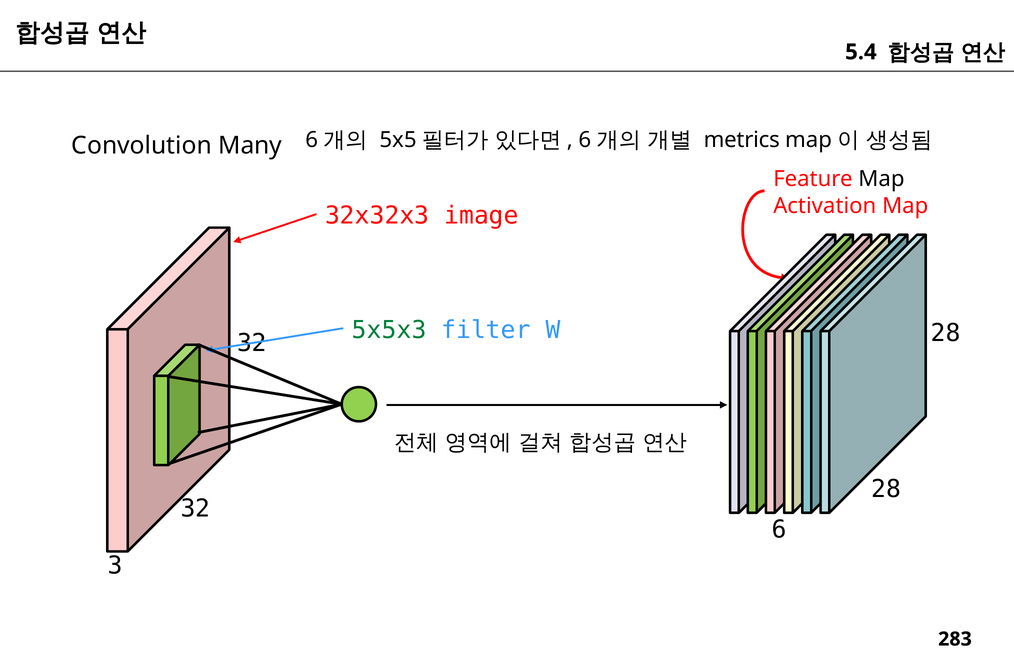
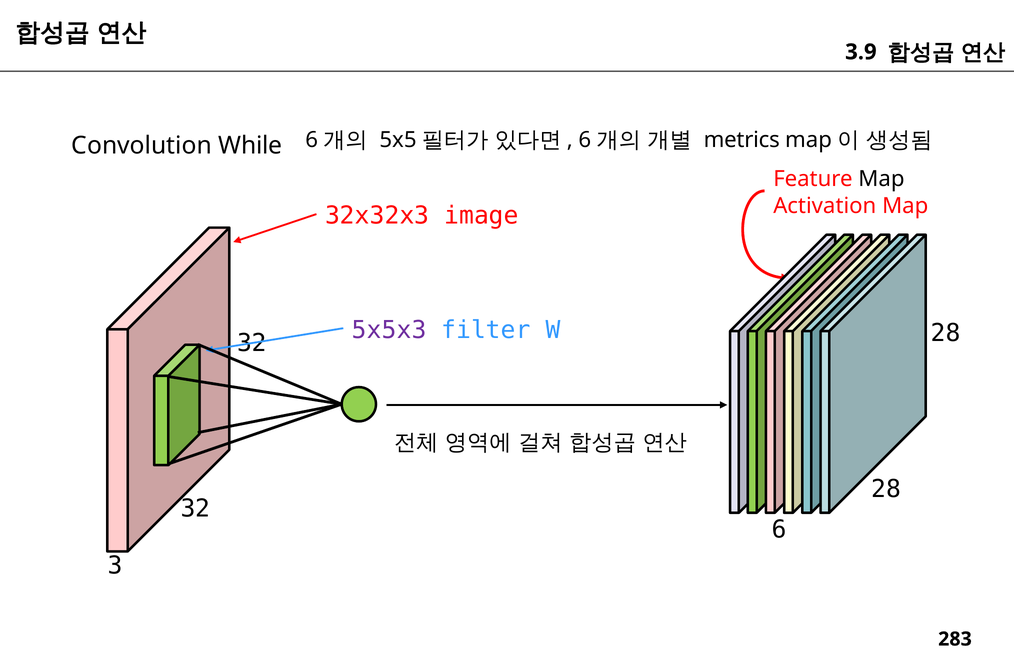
5.4: 5.4 -> 3.9 (861, 52)
Many: Many -> While (250, 146)
5x5x3 colour: green -> purple (389, 330)
